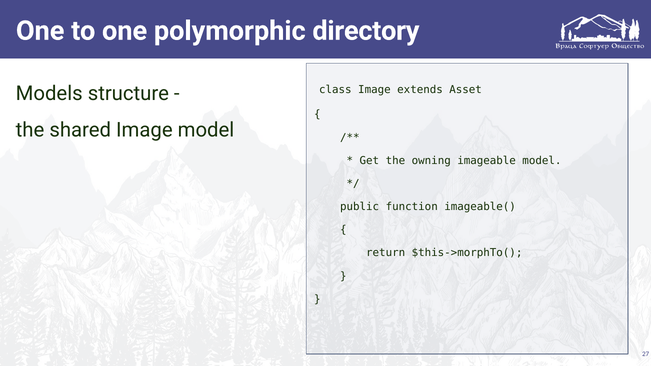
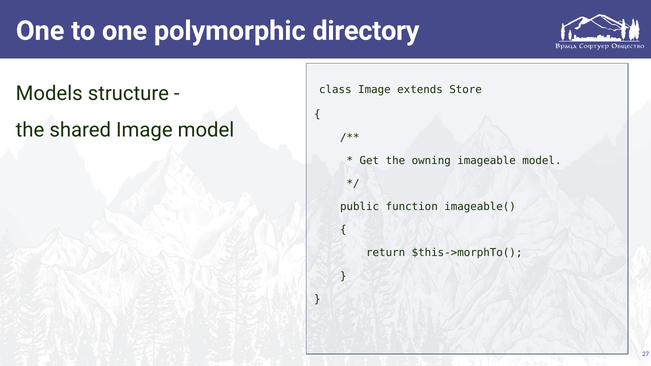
Asset: Asset -> Store (466, 89)
